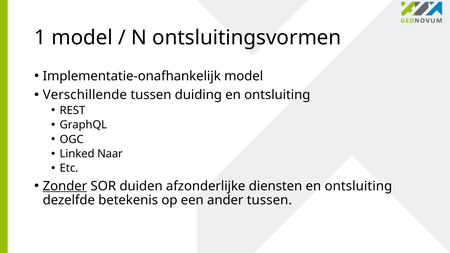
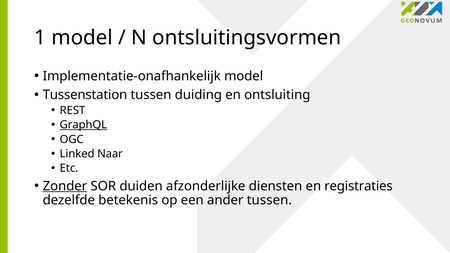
Verschillende: Verschillende -> Tussenstation (85, 95)
GraphQL underline: none -> present (83, 125)
diensten en ontsluiting: ontsluiting -> registraties (359, 186)
